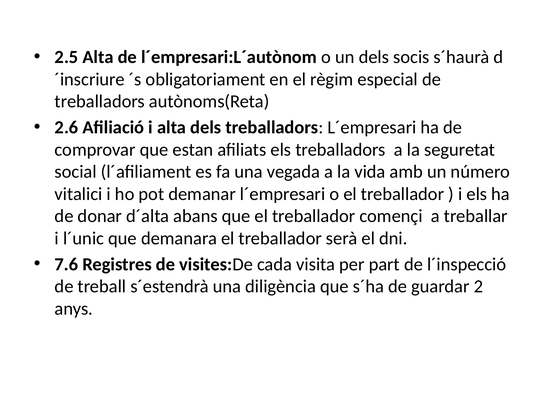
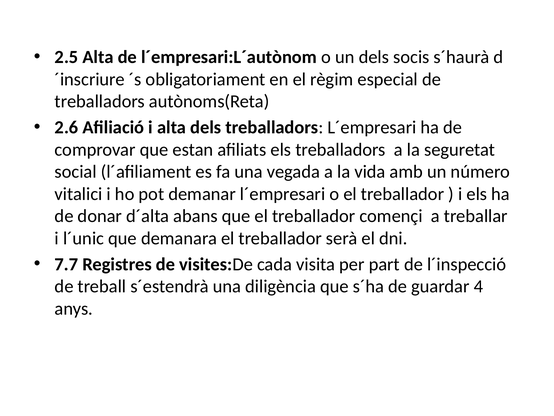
7.6: 7.6 -> 7.7 (66, 264)
2: 2 -> 4 (478, 286)
